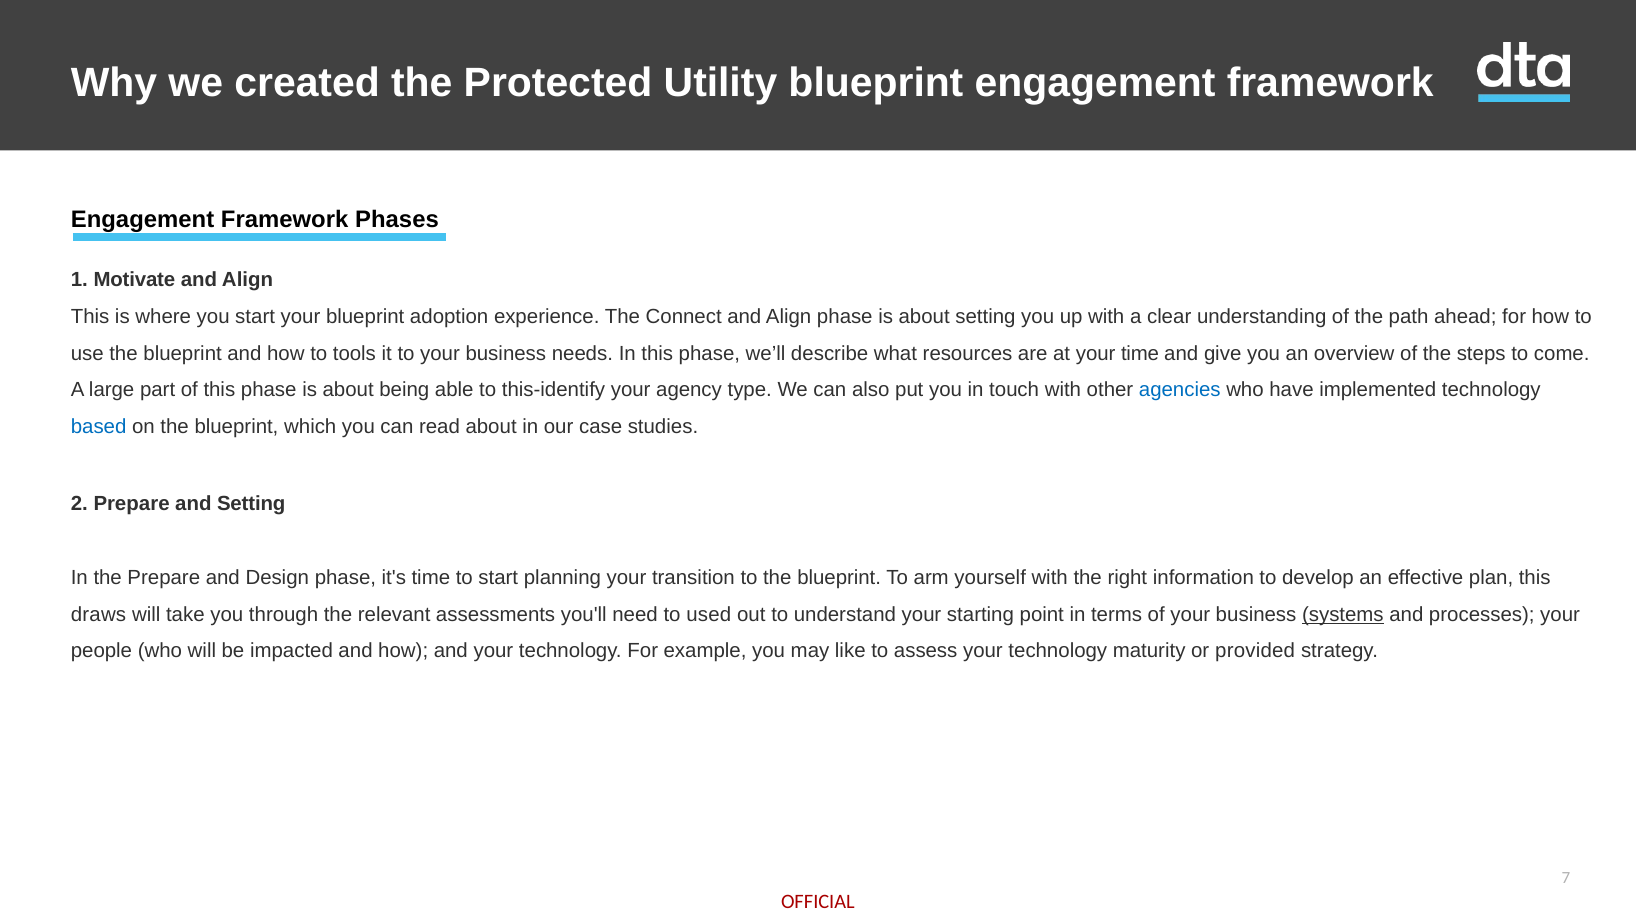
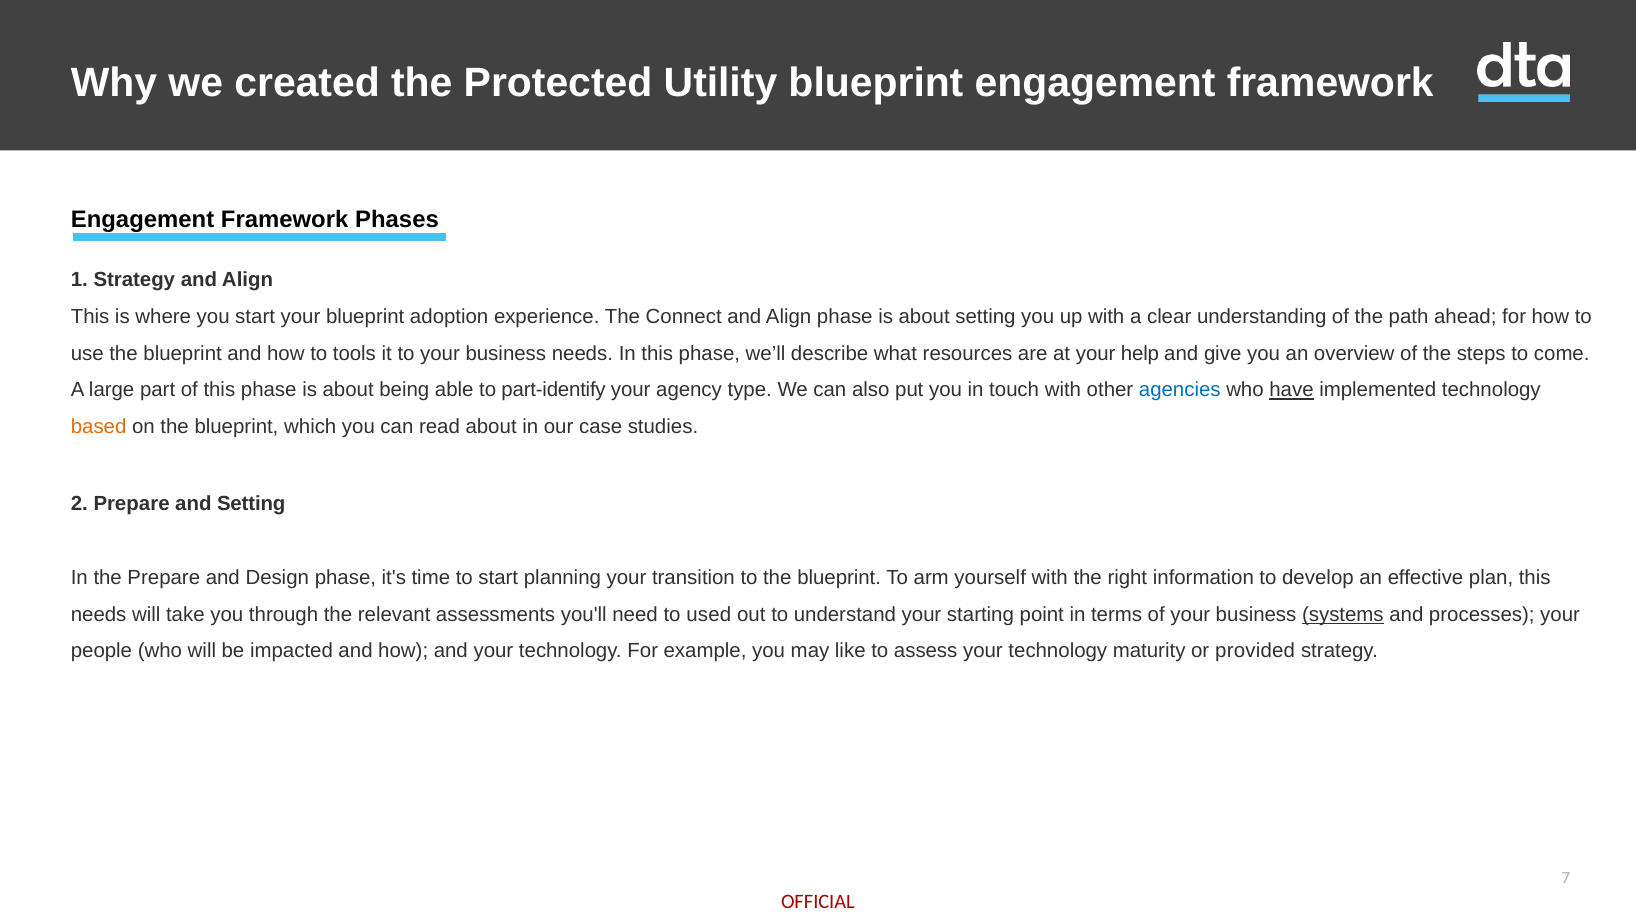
1 Motivate: Motivate -> Strategy (134, 280)
your time: time -> help (1140, 353)
this-identify: this-identify -> part-identify (554, 390)
have underline: none -> present (1292, 390)
based colour: blue -> orange (99, 427)
draws: draws -> needs (99, 615)
